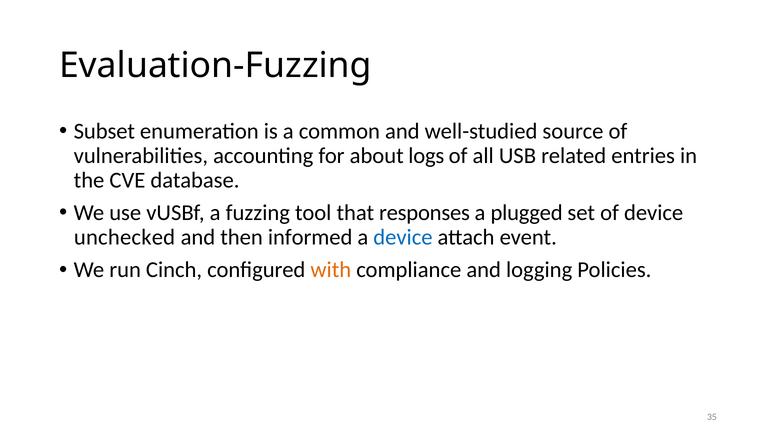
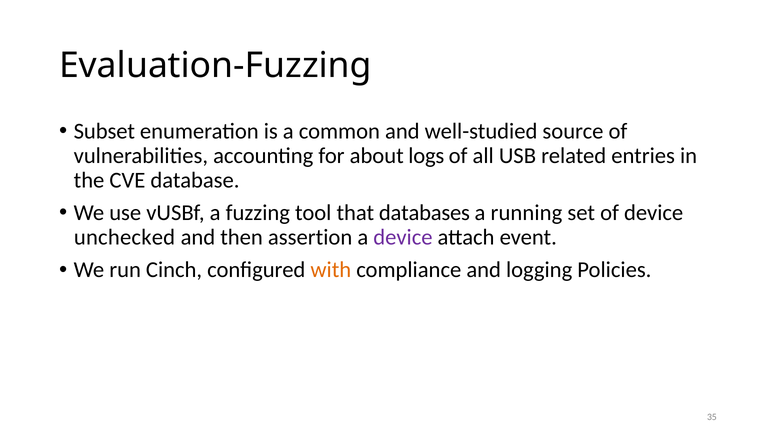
responses: responses -> databases (424, 213)
plugged: plugged -> running (526, 213)
informed: informed -> assertion (310, 237)
device colour: blue -> purple (403, 237)
